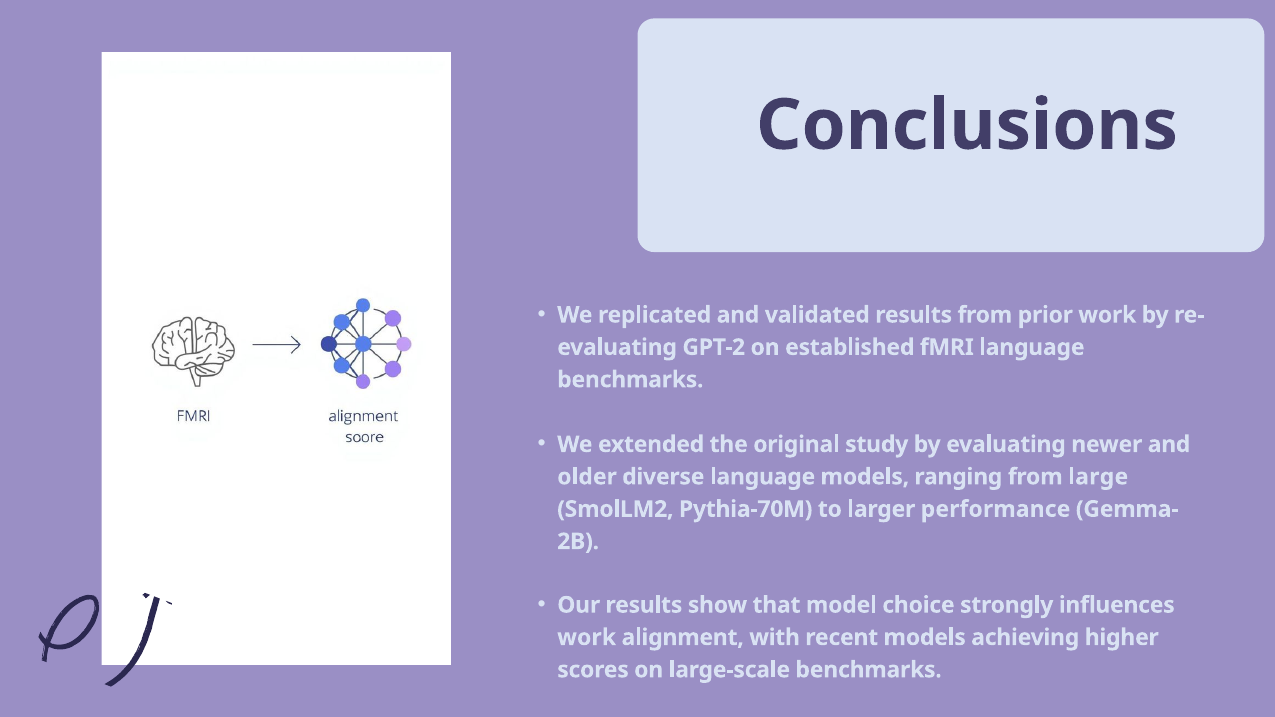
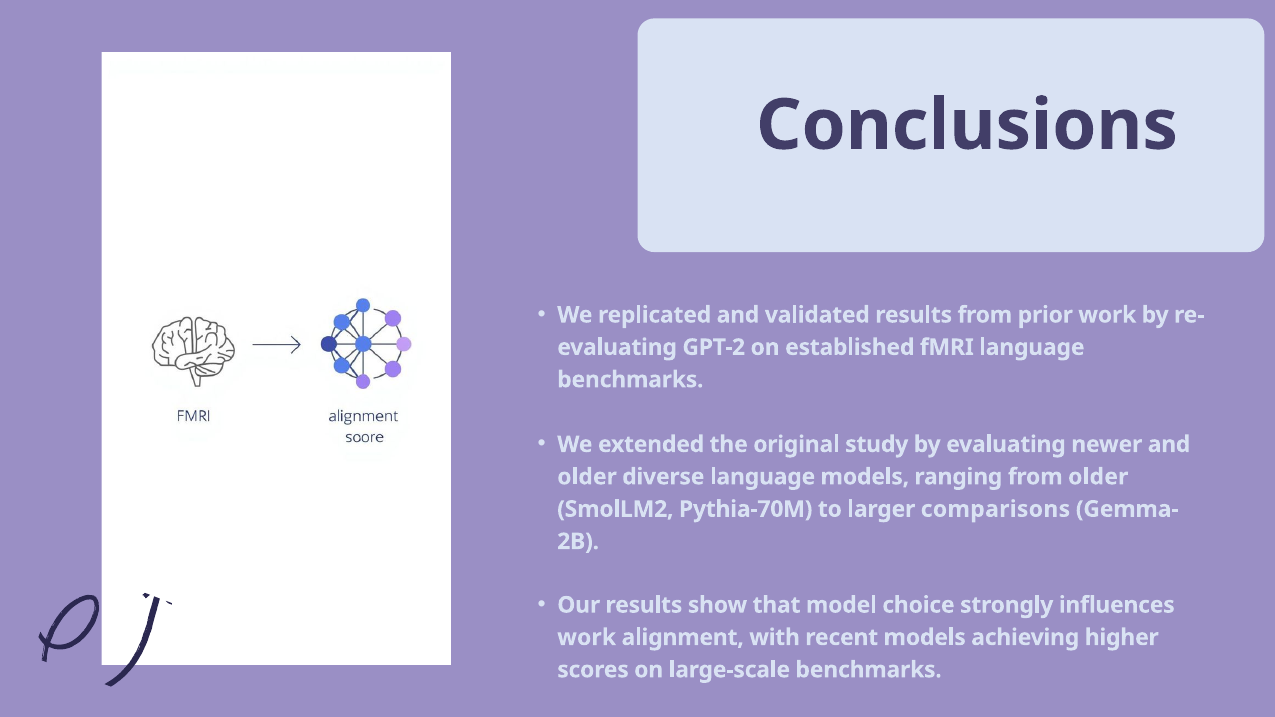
from large: large -> older (1098, 477)
performance: performance -> comparisons (995, 509)
